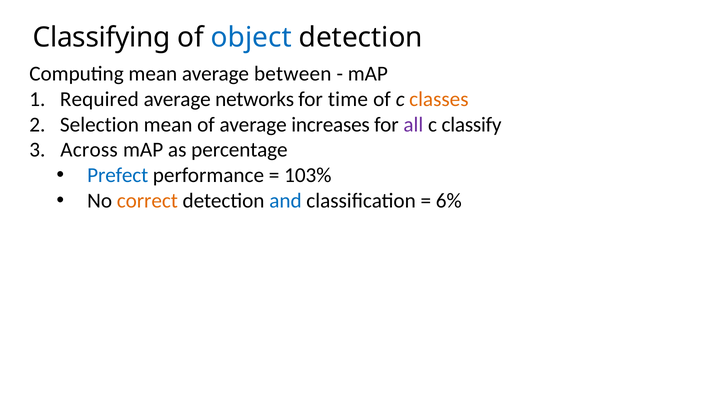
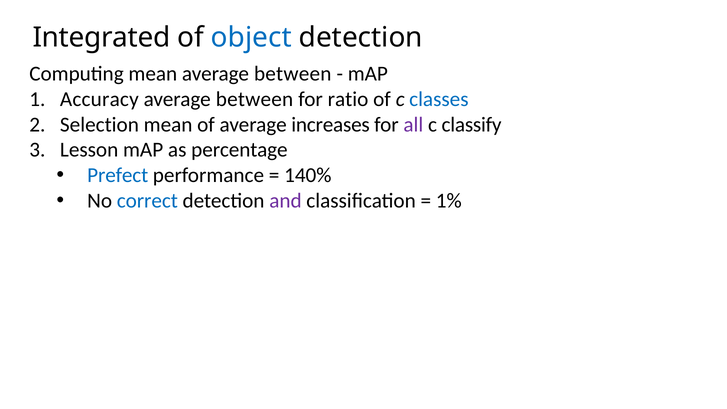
Classifying: Classifying -> Integrated (101, 37)
Required: Required -> Accuracy (99, 99)
networks: networks -> between (254, 99)
time: time -> ratio (348, 99)
classes colour: orange -> blue (439, 99)
Across: Across -> Lesson (89, 150)
103%: 103% -> 140% (308, 175)
correct colour: orange -> blue (147, 201)
and colour: blue -> purple (285, 201)
6%: 6% -> 1% (449, 201)
